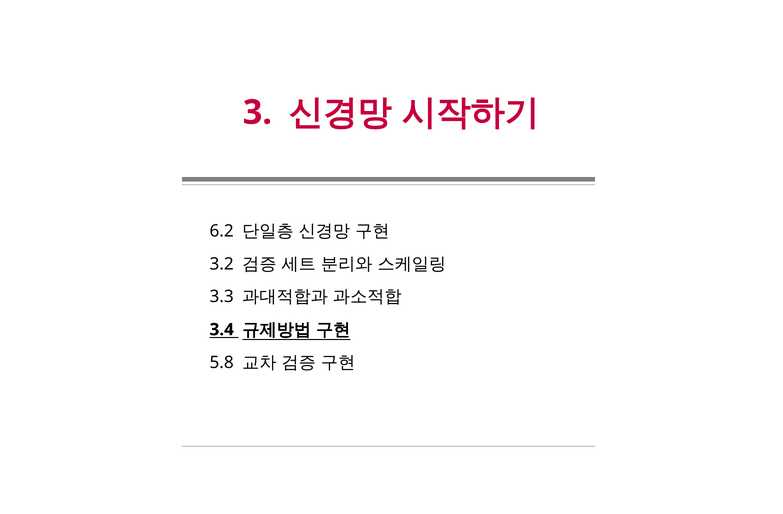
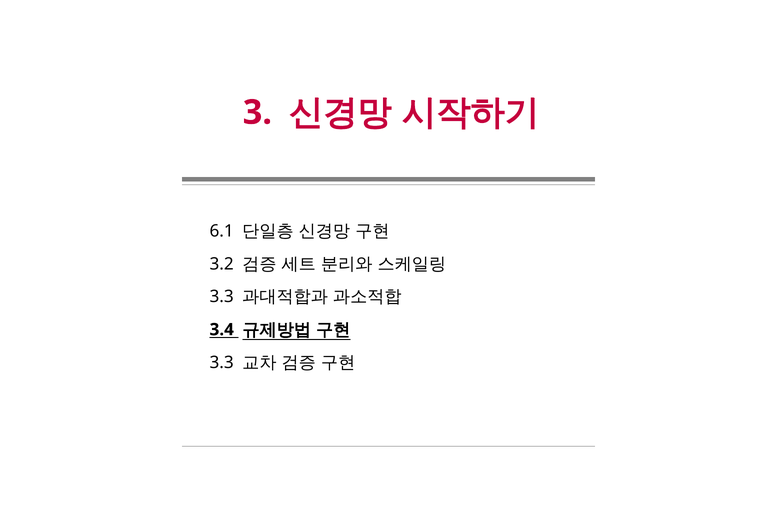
6.2: 6.2 -> 6.1 (222, 231)
5.8: 5.8 -> 3.3 (222, 363)
